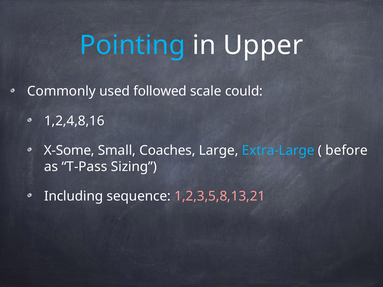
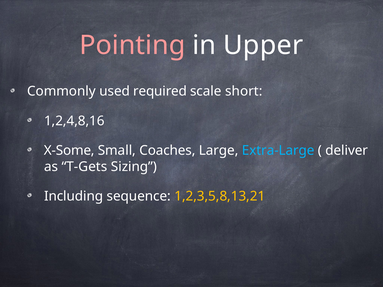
Pointing colour: light blue -> pink (132, 45)
followed: followed -> required (160, 91)
could: could -> short (244, 91)
before: before -> deliver (347, 151)
T-Pass: T-Pass -> T-Gets (84, 167)
1,2,3,5,8,13,21 colour: pink -> yellow (220, 196)
